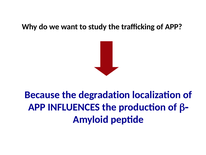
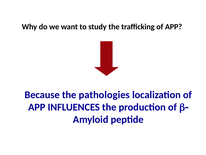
degradation: degradation -> pathologies (104, 94)
